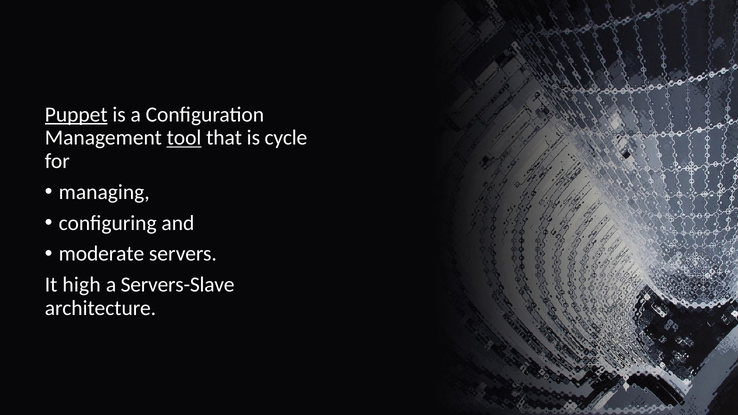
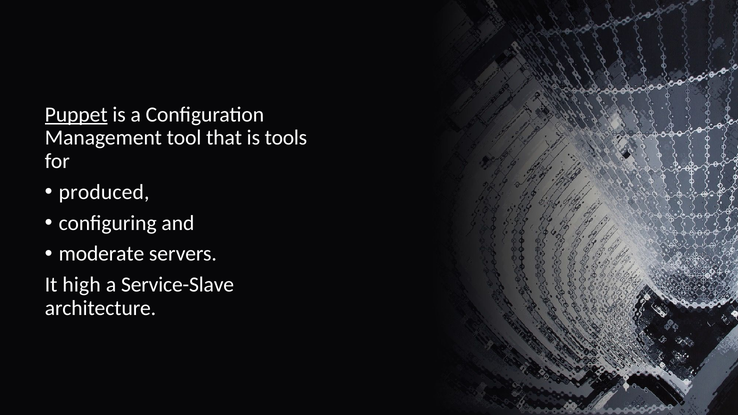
tool underline: present -> none (184, 138)
cycle: cycle -> tools (286, 138)
managing: managing -> produced (104, 192)
Servers-Slave: Servers-Slave -> Service-Slave (178, 285)
